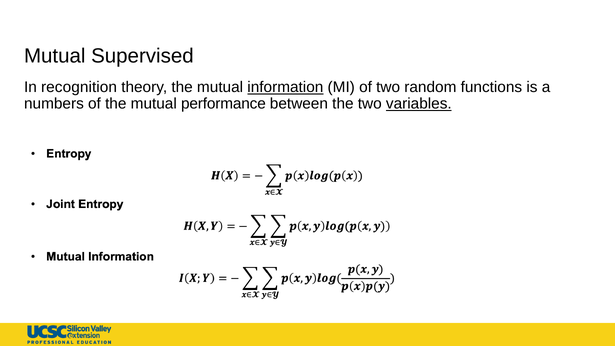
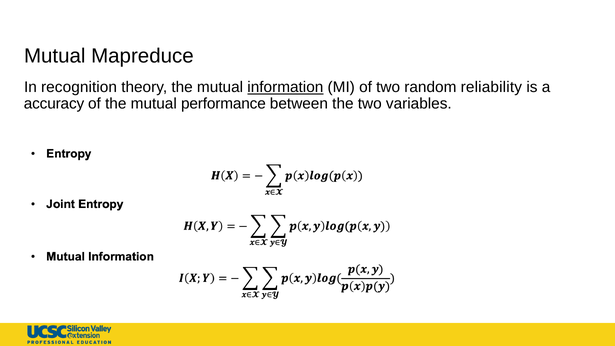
Supervised: Supervised -> Mapreduce (142, 56)
functions: functions -> reliability (491, 87)
numbers: numbers -> accuracy (54, 104)
variables underline: present -> none (419, 104)
